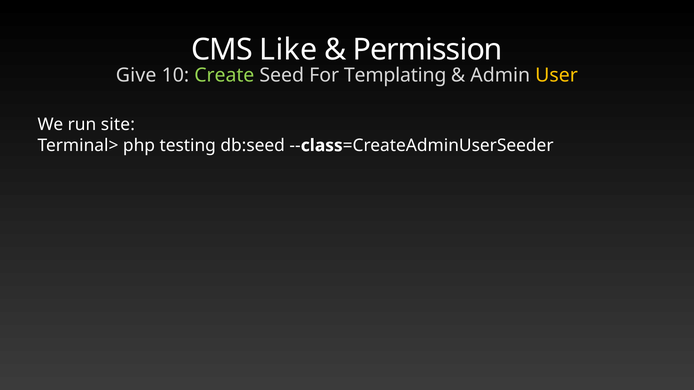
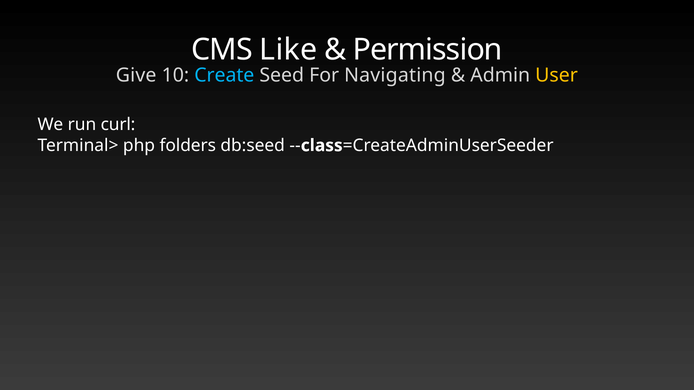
Create colour: light green -> light blue (224, 75)
Templating: Templating -> Navigating (395, 75)
site: site -> curl (118, 125)
testing: testing -> folders (188, 146)
